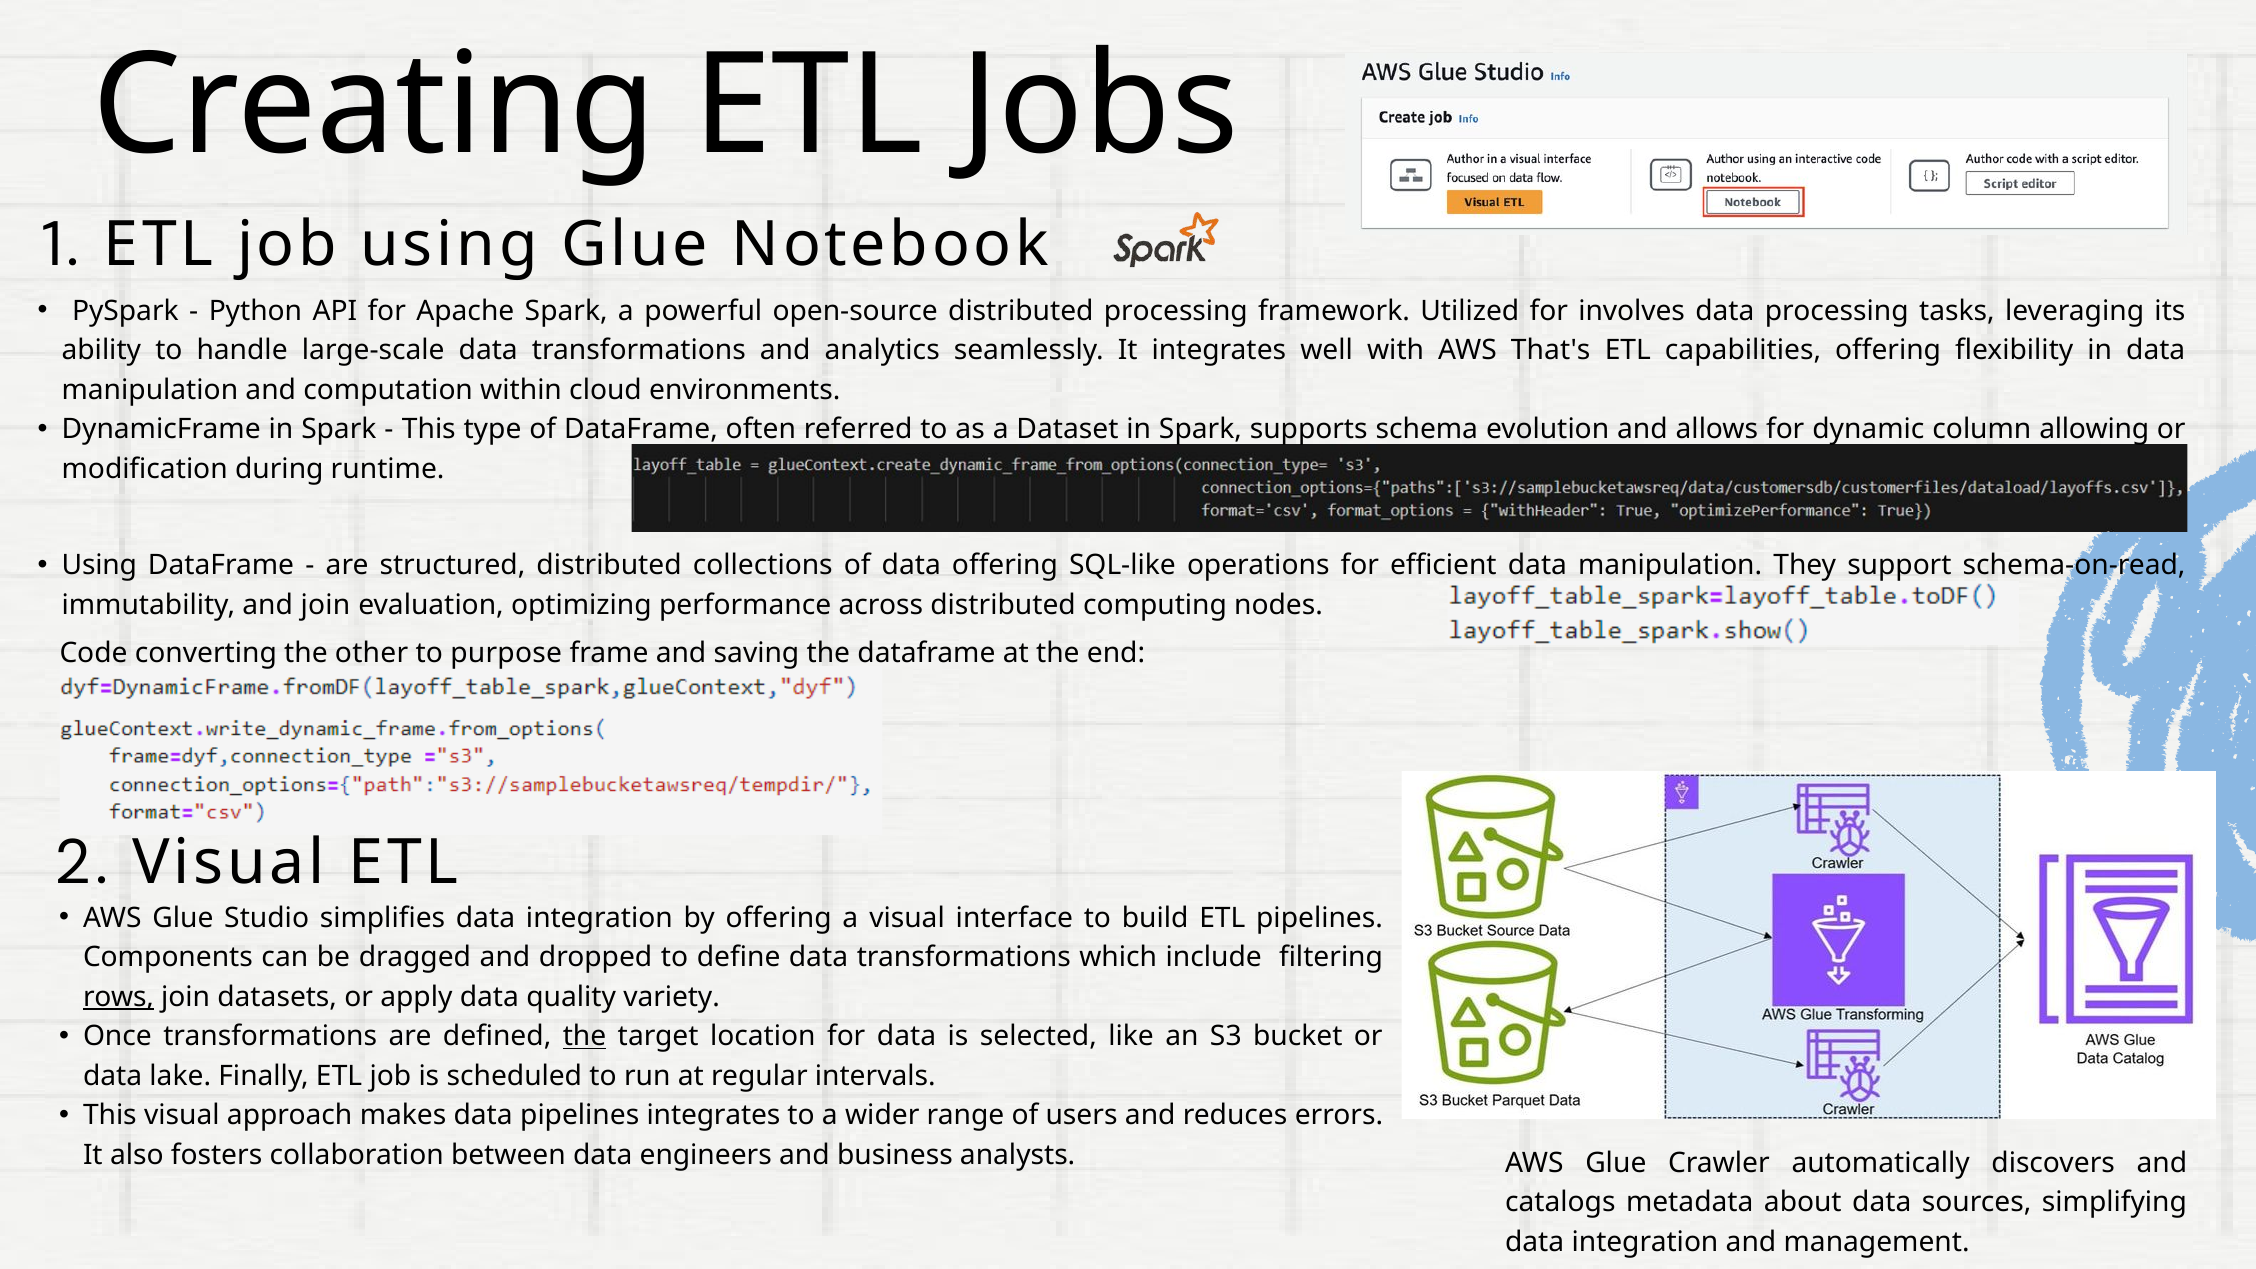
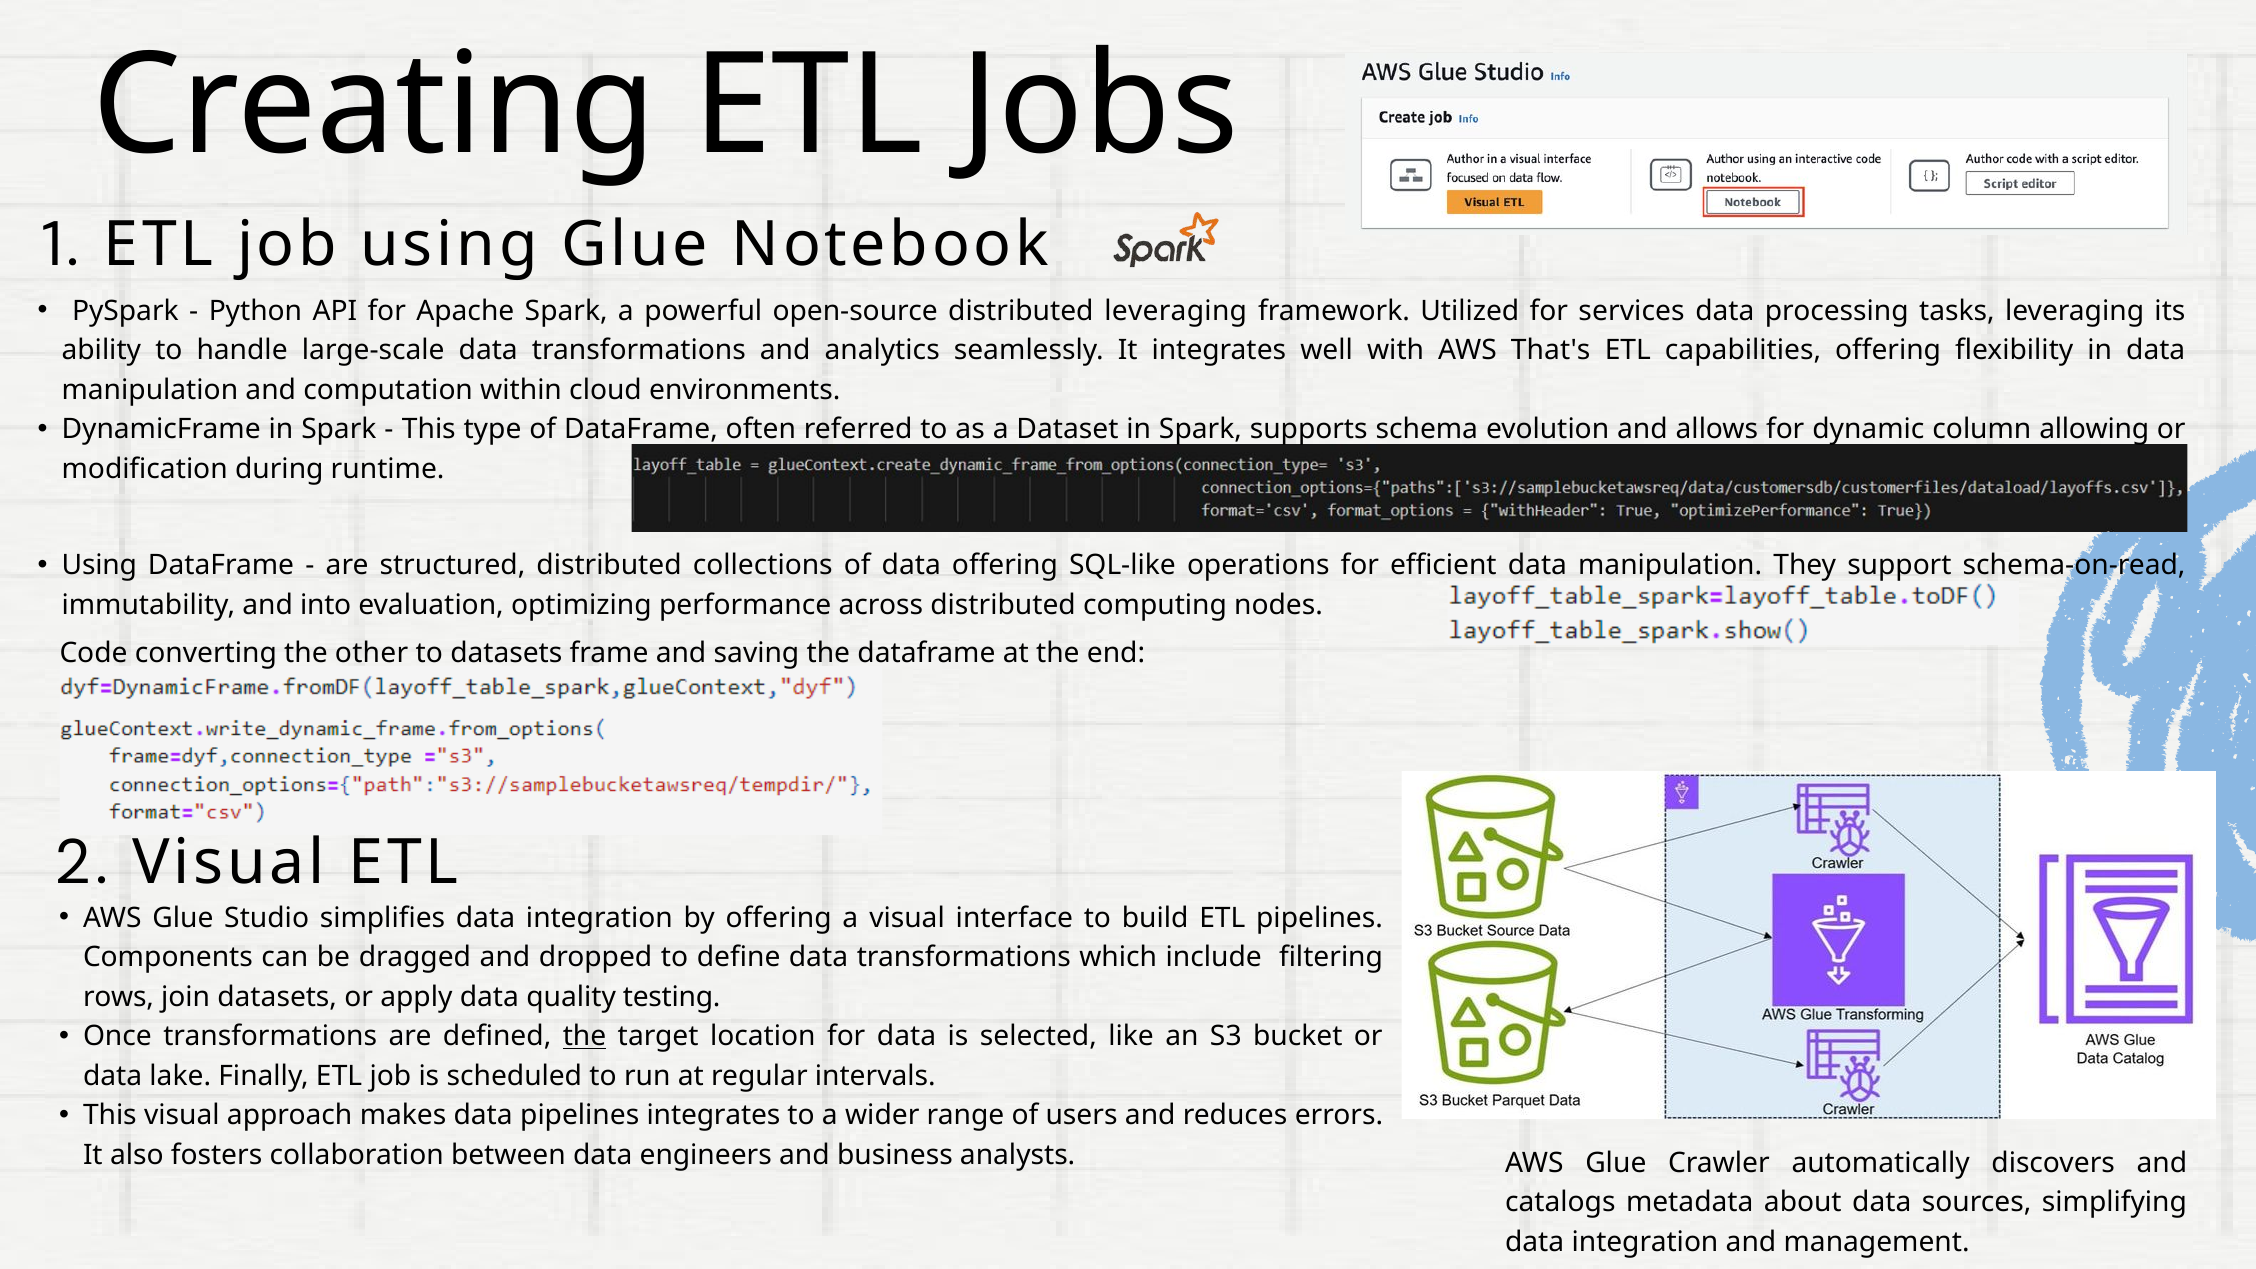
distributed processing: processing -> leveraging (1176, 311)
involves: involves -> services (1632, 311)
and join: join -> into (326, 605)
to purpose: purpose -> datasets (506, 653)
rows underline: present -> none (118, 997)
variety: variety -> testing (672, 997)
